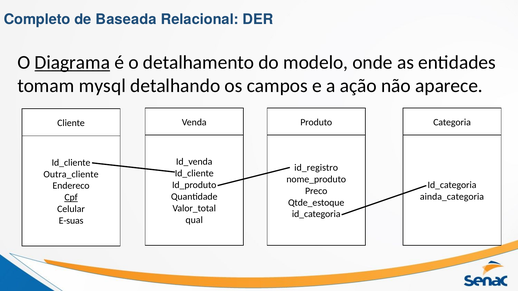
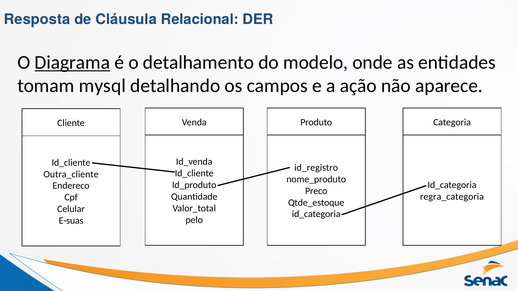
Completo: Completo -> Resposta (37, 19)
Baseada: Baseada -> Cláusula (126, 19)
ainda_categoria: ainda_categoria -> regra_categoria (452, 197)
Cpf underline: present -> none (71, 198)
qual: qual -> pelo (194, 220)
